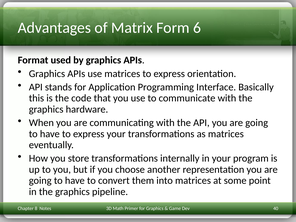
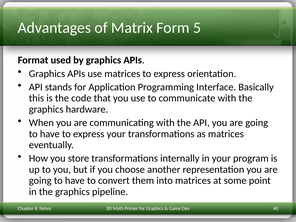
6: 6 -> 5 (197, 28)
